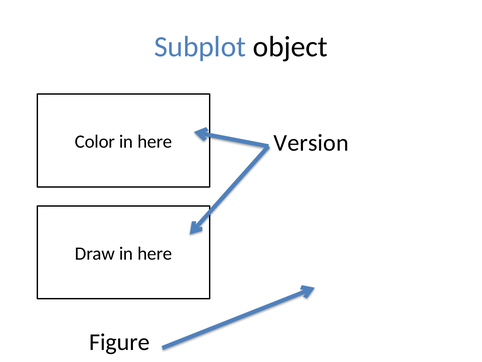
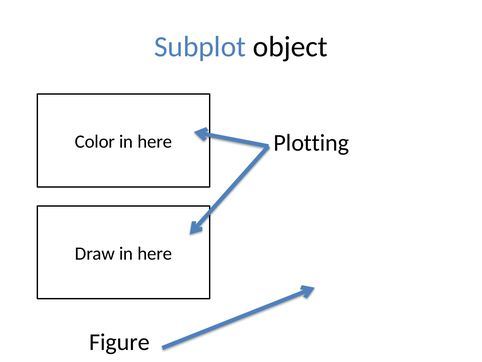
Version: Version -> Plotting (311, 143)
